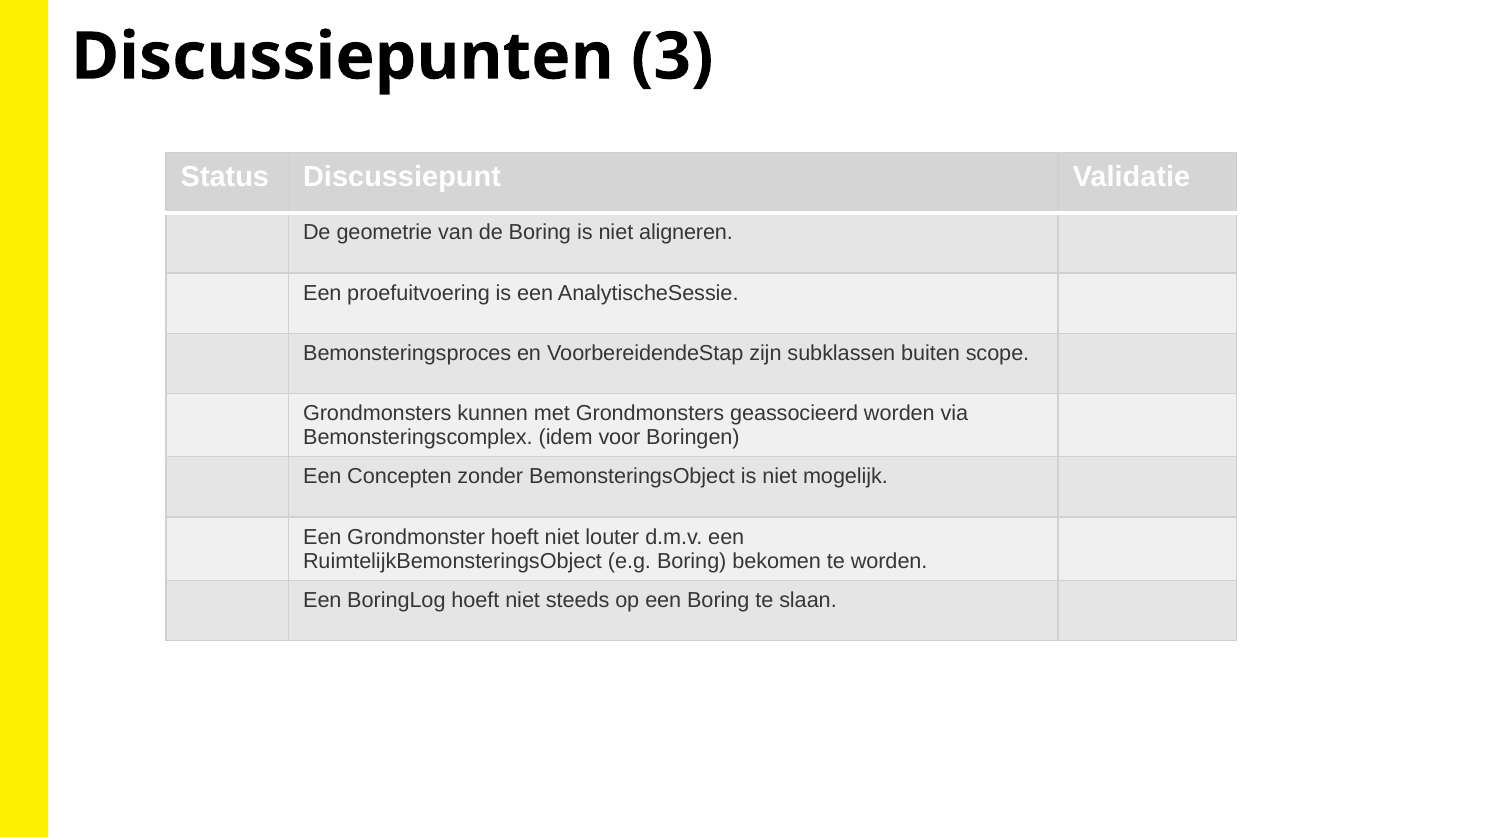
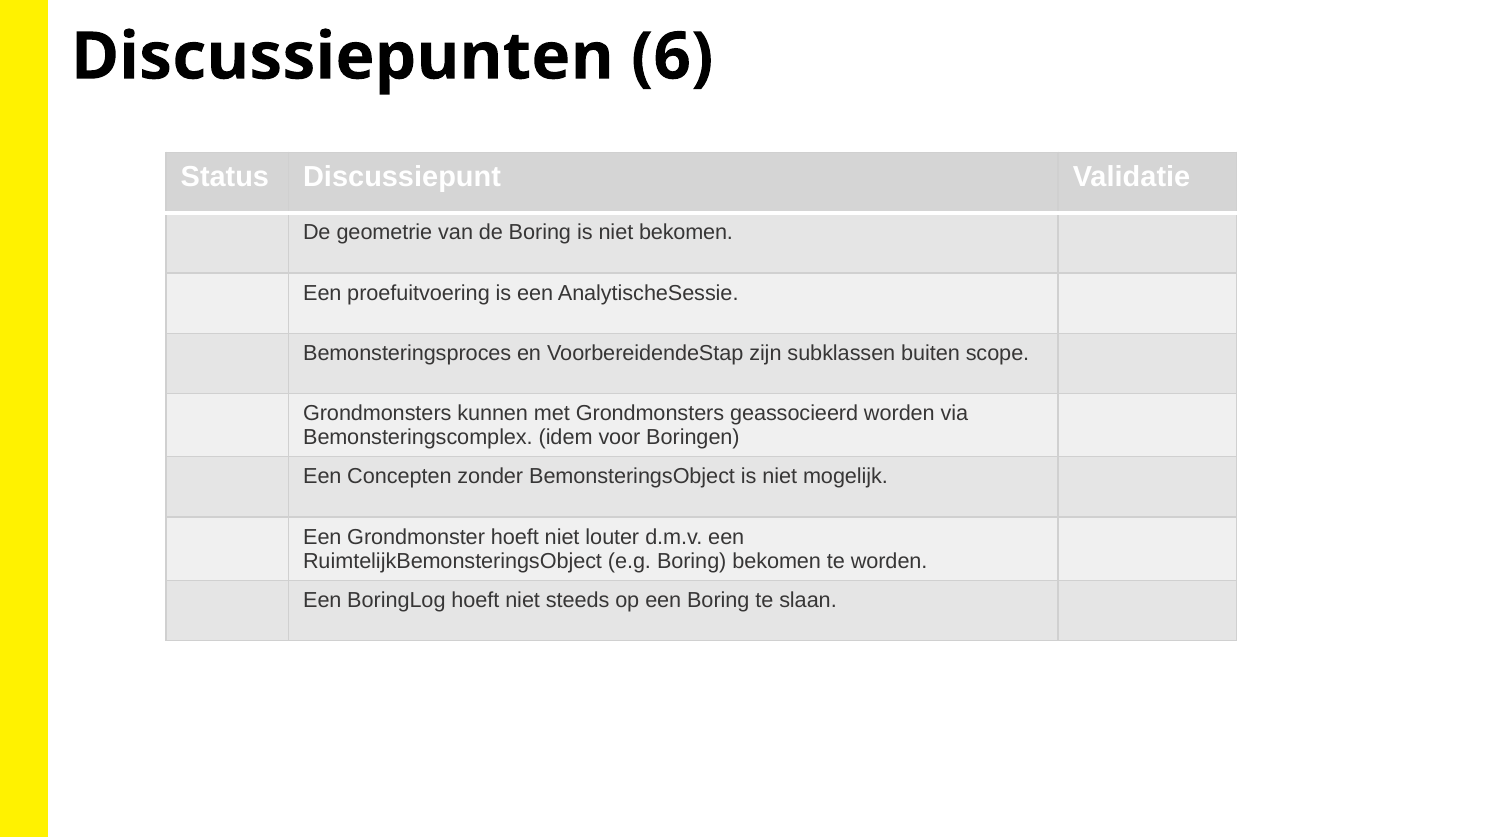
3: 3 -> 6 (672, 57)
niet aligneren: aligneren -> bekomen (686, 232)
